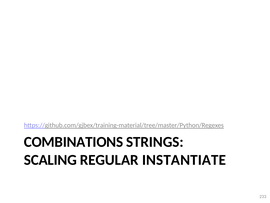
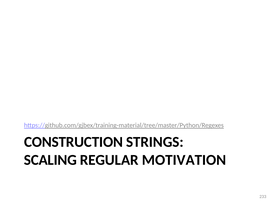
COMBINATIONS: COMBINATIONS -> CONSTRUCTION (73, 142)
INSTANTIATE: INSTANTIATE -> MOTIVATION (184, 160)
